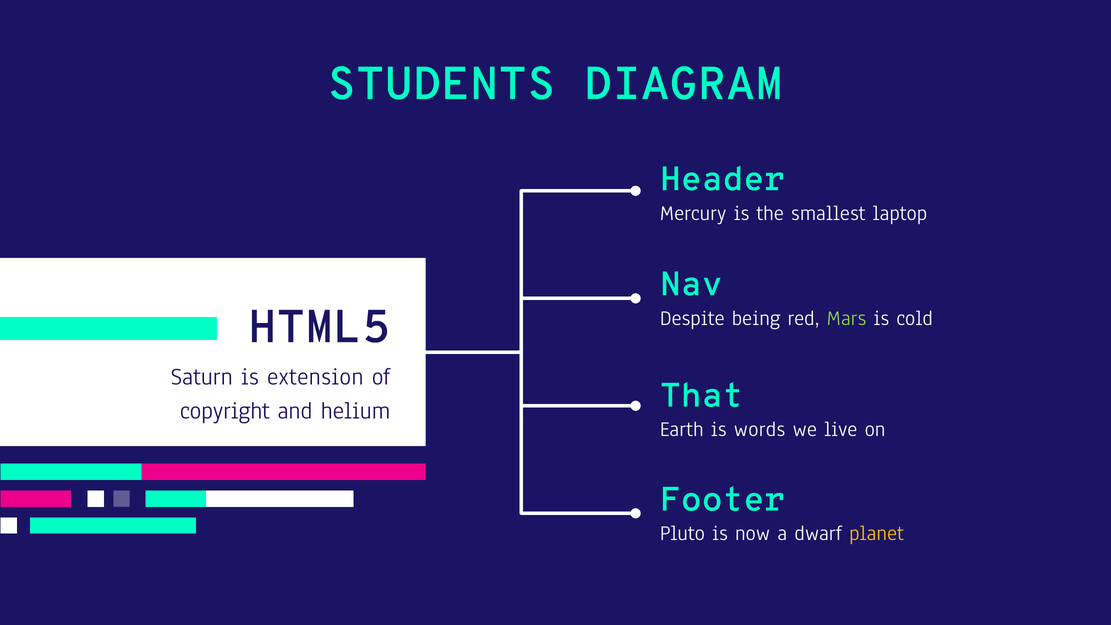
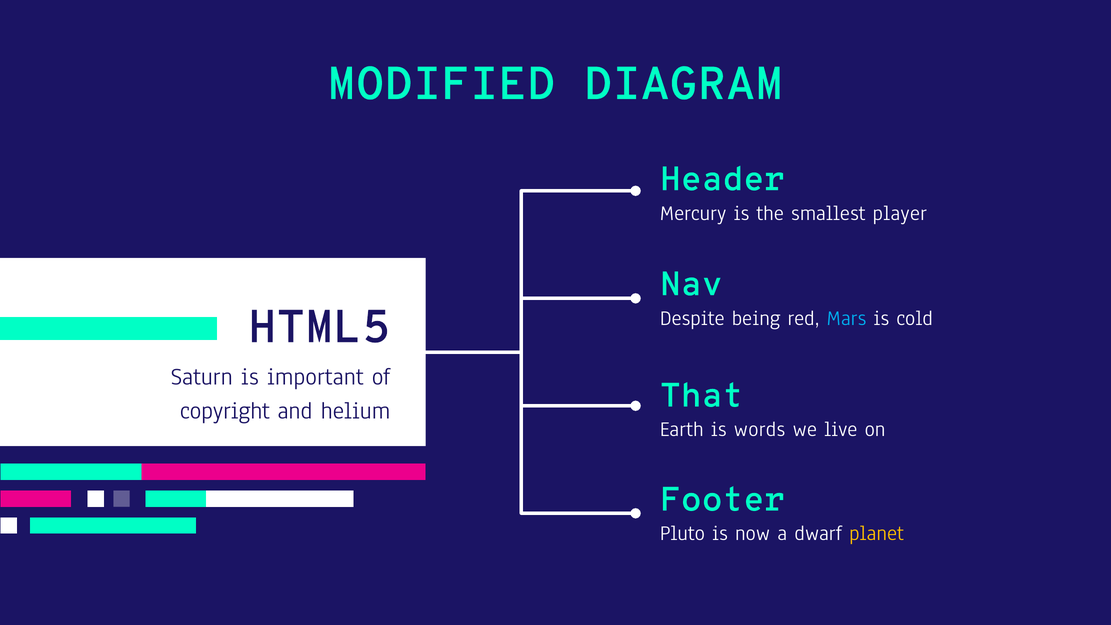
STUDENTS: STUDENTS -> MODIFIED (441, 84)
laptop: laptop -> player (900, 213)
Mars colour: light green -> light blue (846, 318)
extension: extension -> important (315, 376)
